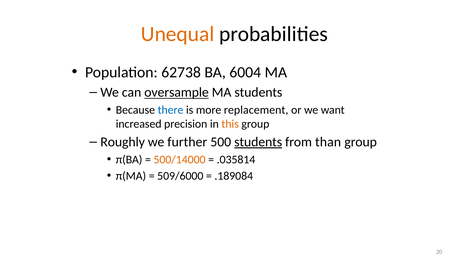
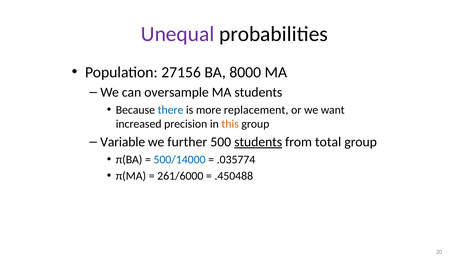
Unequal colour: orange -> purple (178, 34)
62738: 62738 -> 27156 (181, 72)
6004: 6004 -> 8000 (245, 72)
oversample underline: present -> none (177, 92)
Roughly: Roughly -> Variable (123, 142)
than: than -> total (328, 142)
500/14000 colour: orange -> blue (180, 159)
.035814: .035814 -> .035774 (236, 159)
509/6000: 509/6000 -> 261/6000 (180, 176)
.189084: .189084 -> .450488 (234, 176)
